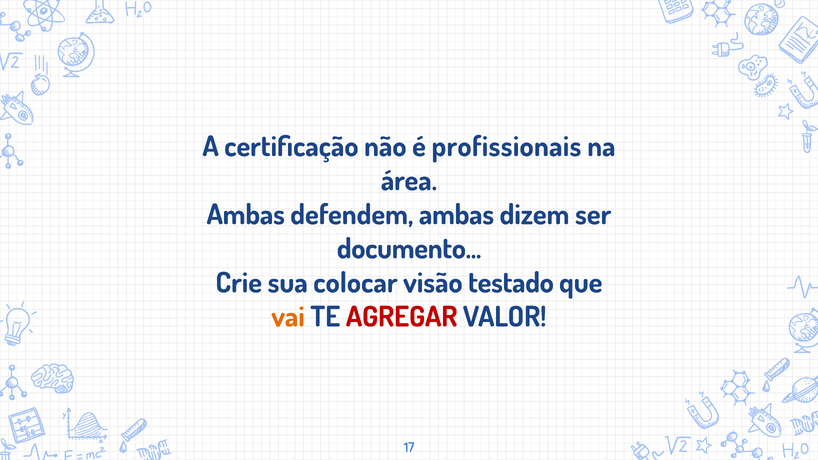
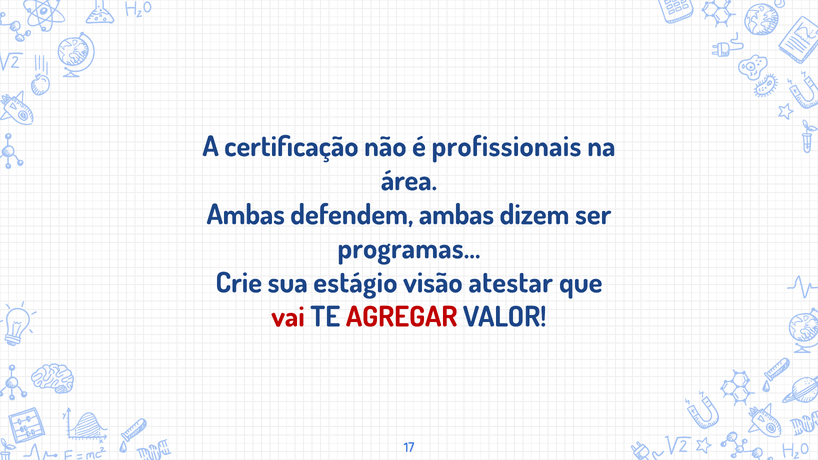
documento: documento -> programas (409, 249)
colocar: colocar -> estágio (355, 283)
testado: testado -> atestar (511, 283)
vai colour: orange -> red (288, 317)
